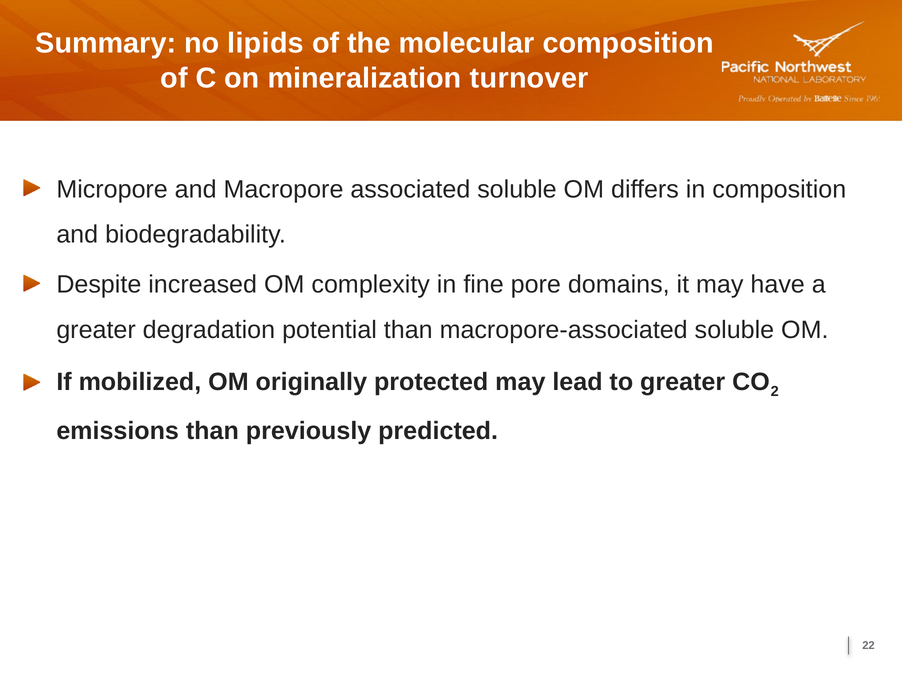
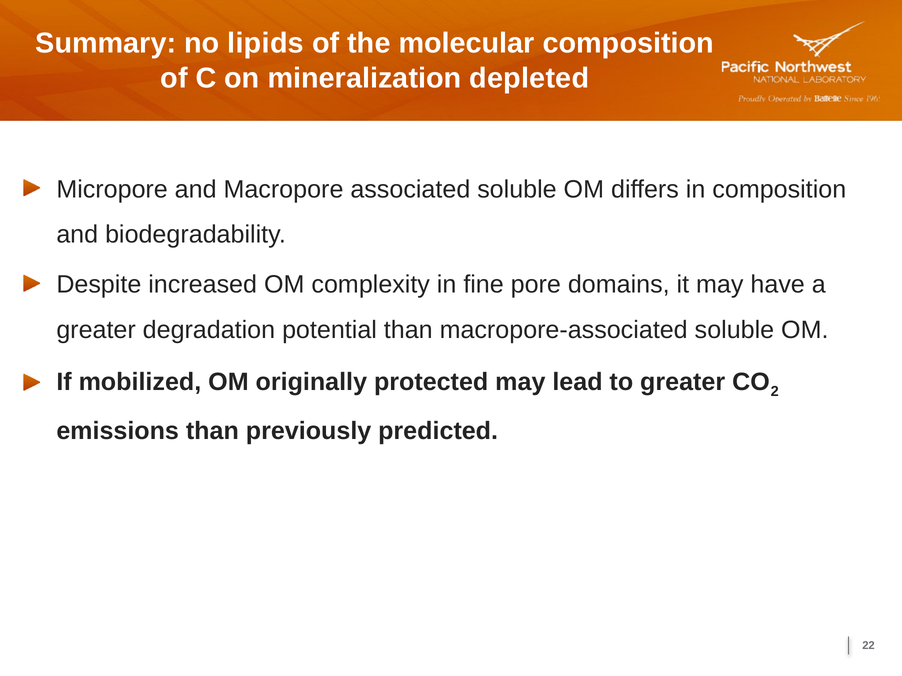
turnover: turnover -> depleted (529, 78)
